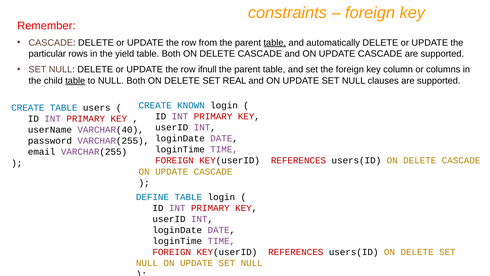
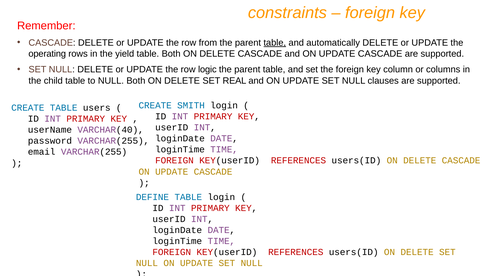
particular: particular -> operating (47, 54)
ifnull: ifnull -> logic (207, 70)
table underline: present -> none (75, 81)
KNOWN: KNOWN -> SMITH (191, 105)
